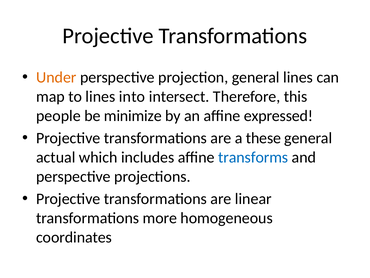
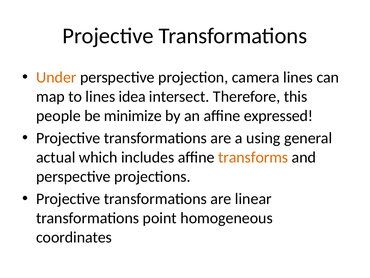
projection general: general -> camera (256, 77)
into: into -> idea (132, 96)
these: these -> using (263, 138)
transforms colour: blue -> orange (253, 157)
more: more -> point (160, 218)
